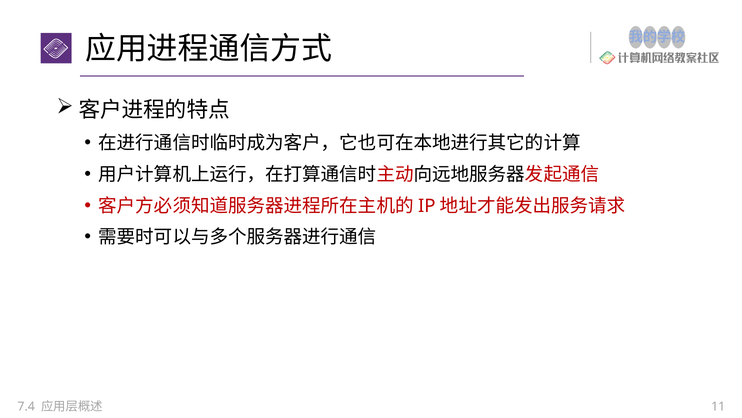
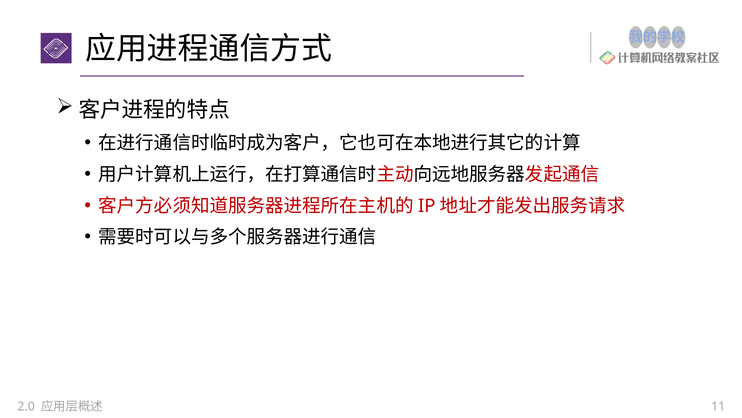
7.4: 7.4 -> 2.0 (26, 406)
